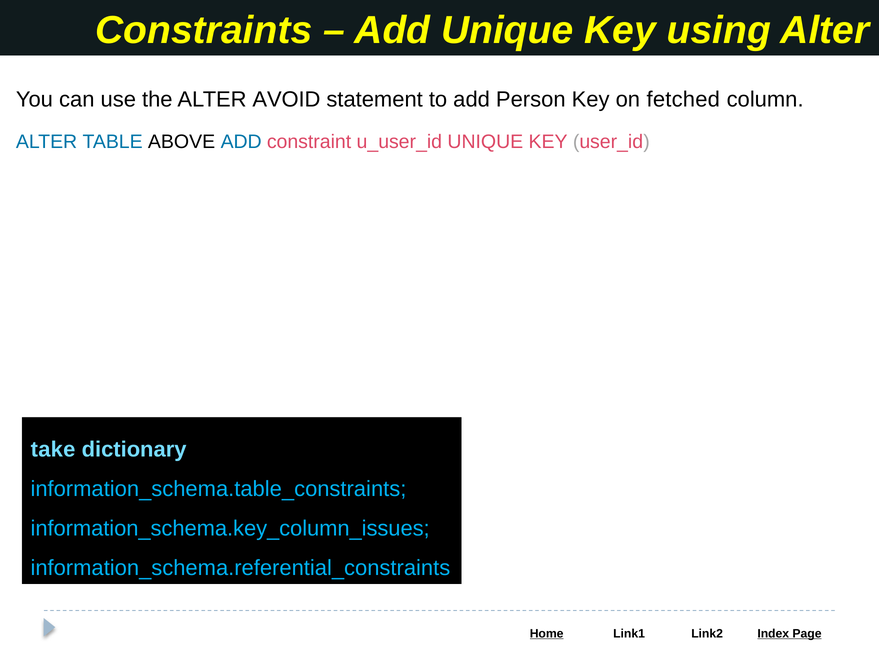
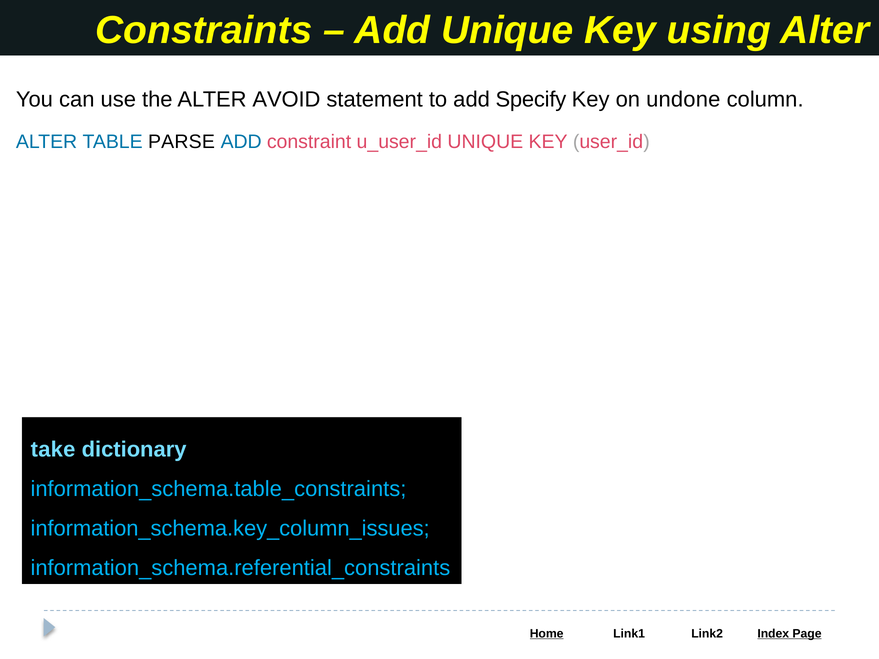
Person: Person -> Specify (531, 100)
fetched: fetched -> undone (683, 100)
ABOVE: ABOVE -> PARSE (181, 142)
